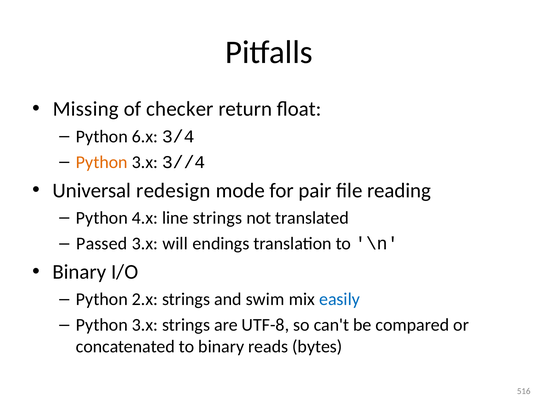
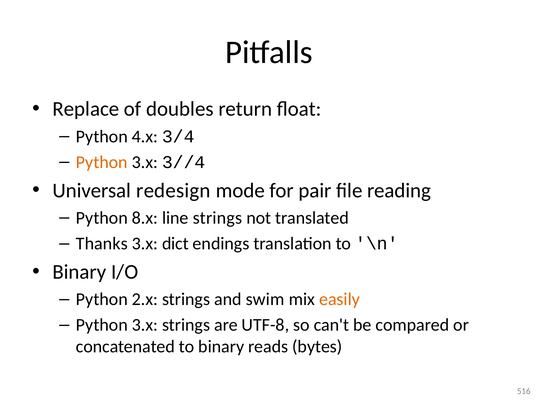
Missing: Missing -> Replace (86, 109)
checker: checker -> doubles (180, 109)
6.x: 6.x -> 4.x (145, 136)
4.x: 4.x -> 8.x (145, 218)
Passed: Passed -> Thanks (102, 243)
will: will -> dict (175, 243)
easily colour: blue -> orange (340, 299)
